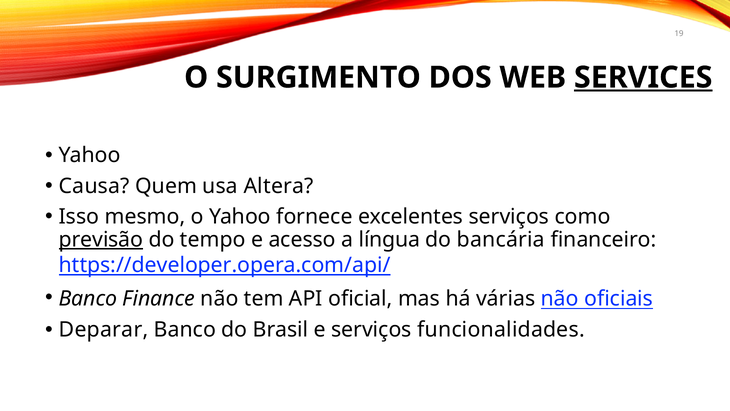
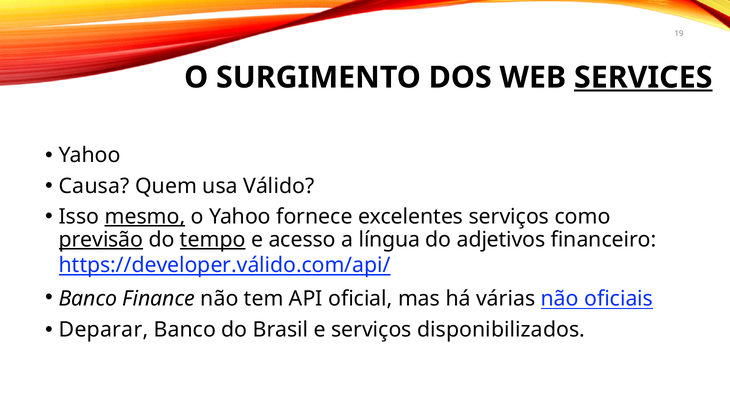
Altera: Altera -> Válido (279, 186)
mesmo underline: none -> present (145, 216)
tempo underline: none -> present (213, 239)
bancária: bancária -> adjetivos (501, 239)
https://developer.opera.com/api/: https://developer.opera.com/api/ -> https://developer.válido.com/api/ (225, 265)
funcionalidades: funcionalidades -> disponibilizados (501, 330)
